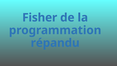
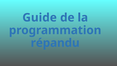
Fisher: Fisher -> Guide (40, 18)
